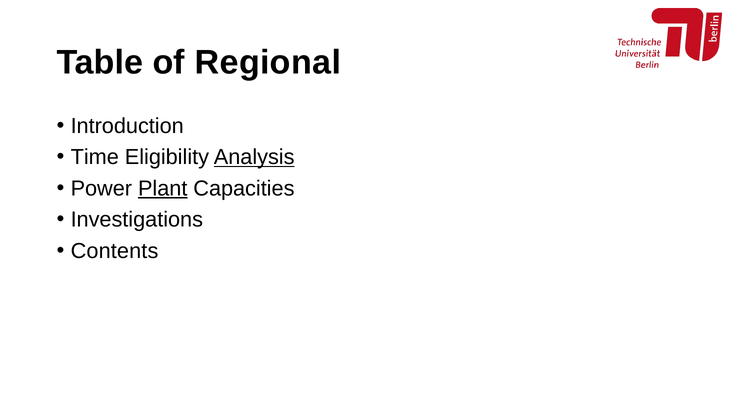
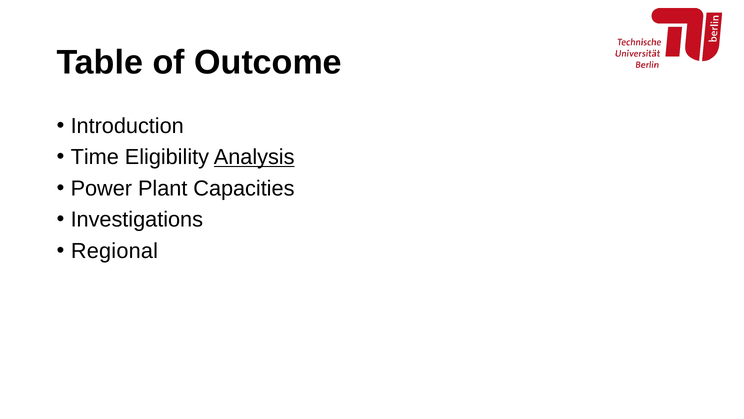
Regional: Regional -> Outcome (268, 62)
Plant underline: present -> none (163, 188)
Contents: Contents -> Regional (114, 251)
